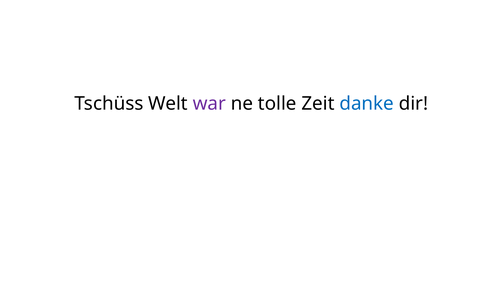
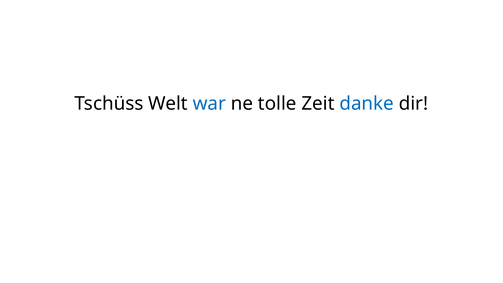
war colour: purple -> blue (209, 104)
